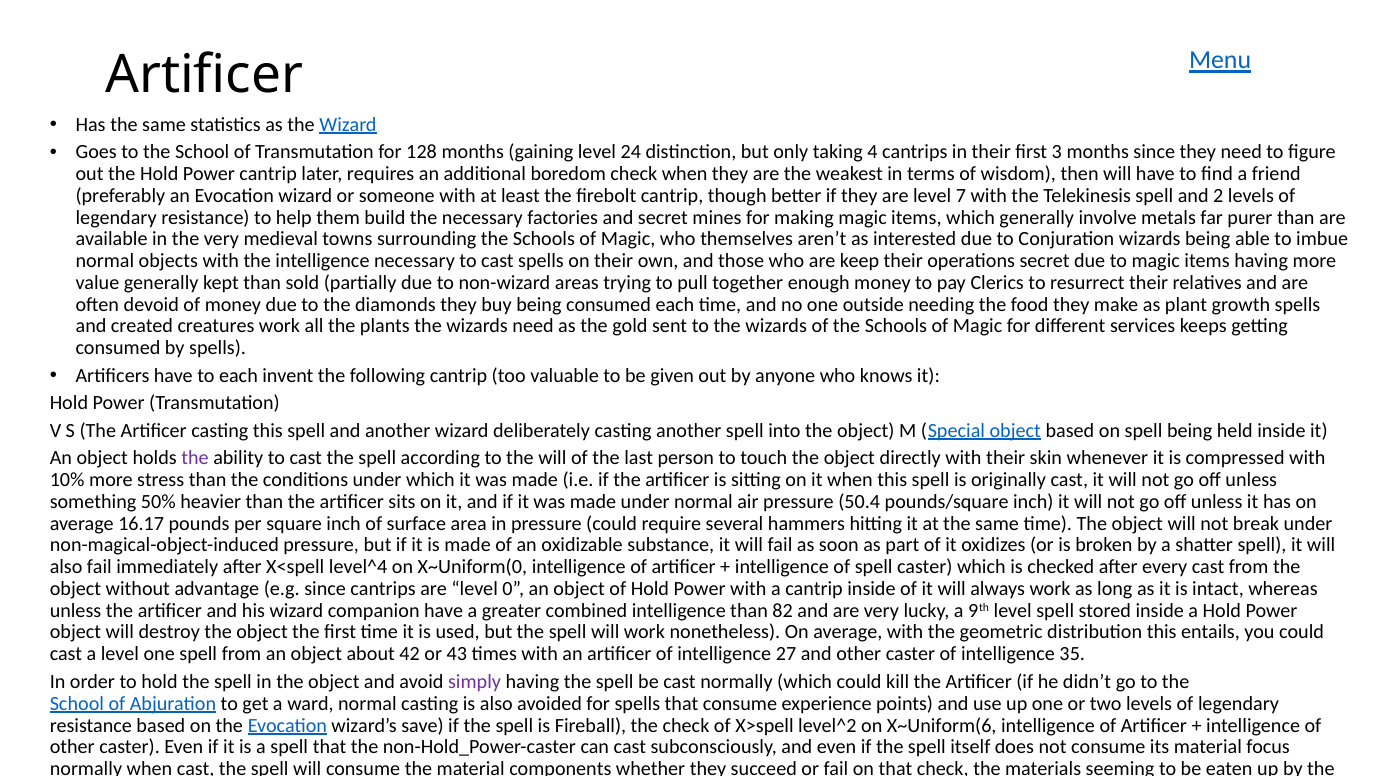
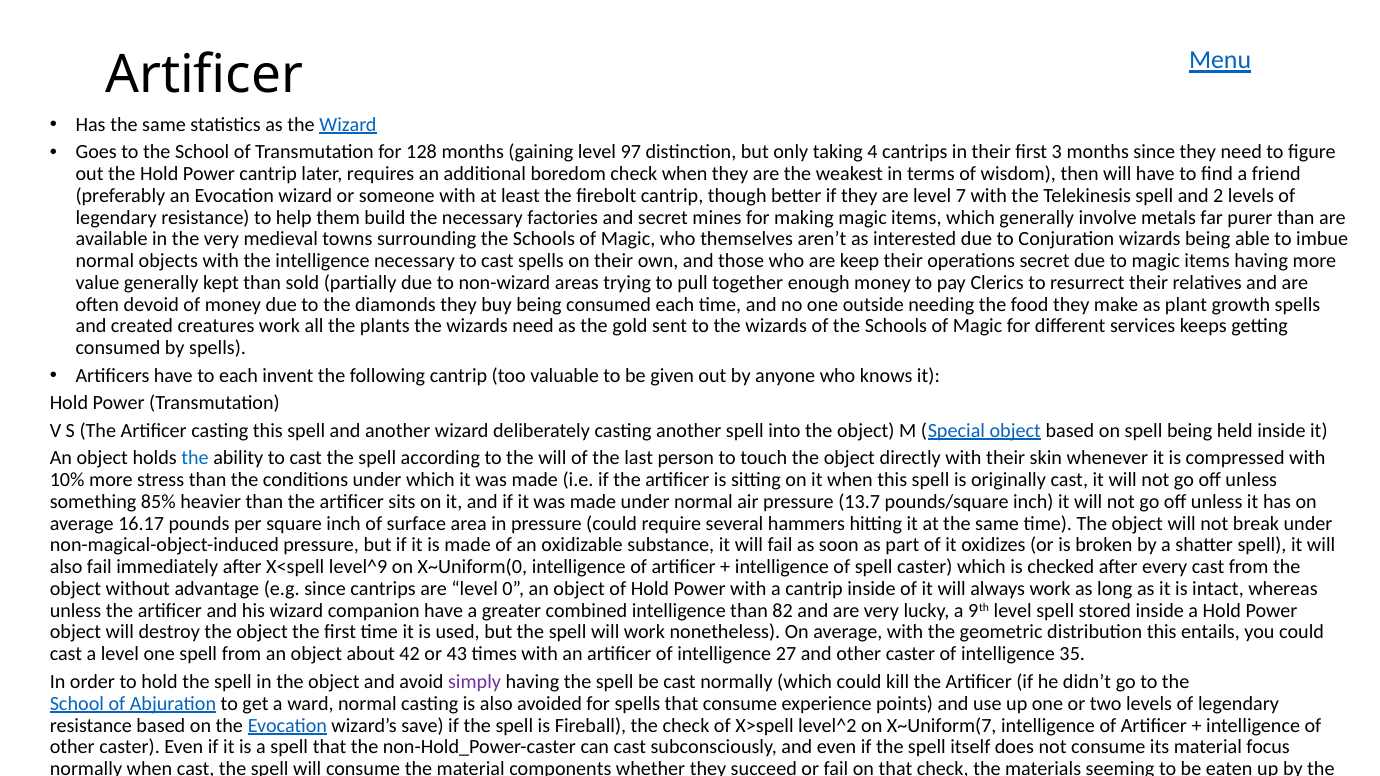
24: 24 -> 97 (631, 152)
the colour: purple -> blue (195, 458)
50%: 50% -> 85% (158, 502)
50.4: 50.4 -> 13.7 (859, 502)
level^4: level^4 -> level^9 (358, 567)
X~Uniform(6: X~Uniform(6 -> X~Uniform(7 (942, 726)
